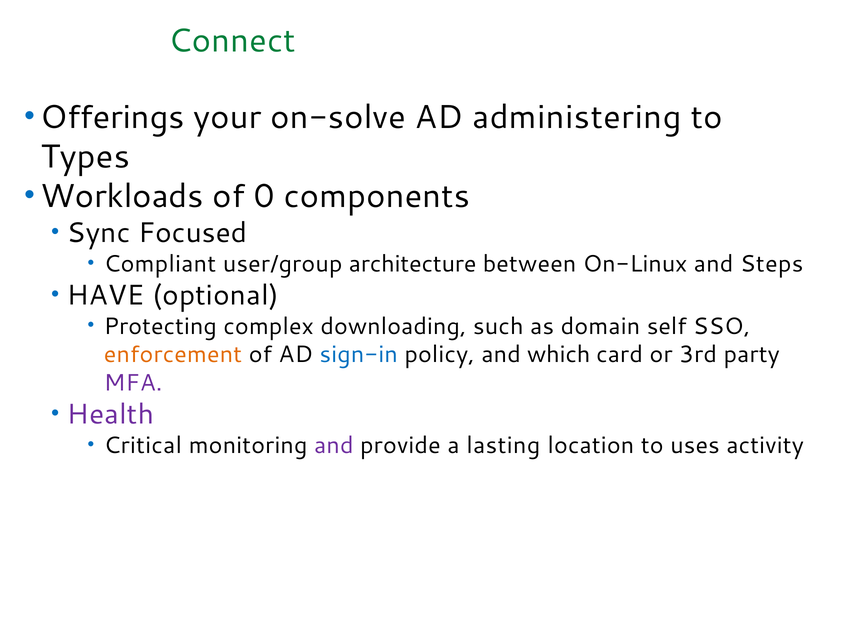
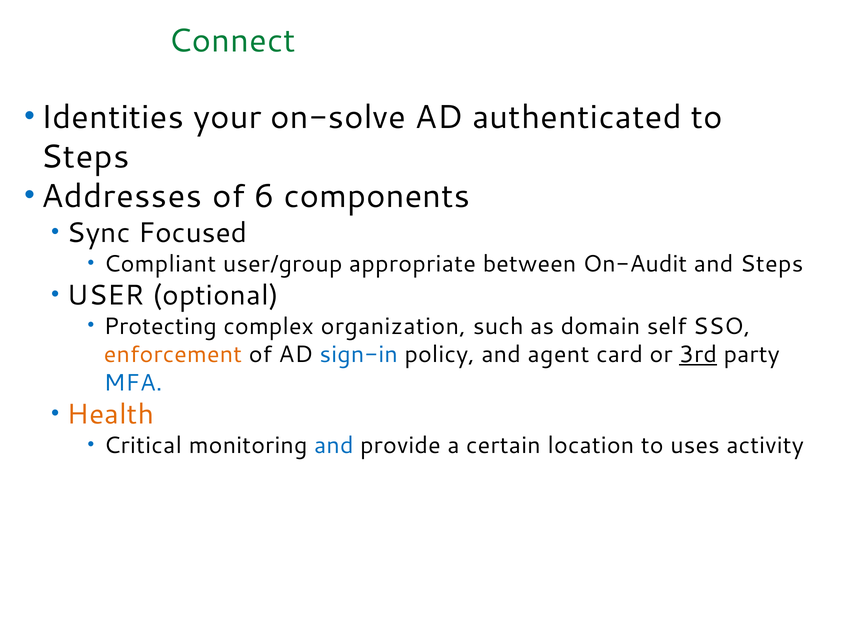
Offerings: Offerings -> Identities (112, 117)
administering: administering -> authenticated (577, 117)
Types: Types -> Steps (85, 157)
Workloads: Workloads -> Addresses (122, 196)
0: 0 -> 6 (264, 196)
architecture: architecture -> appropriate (412, 264)
On-Linux: On-Linux -> On-Audit (635, 264)
HAVE: HAVE -> USER (106, 295)
downloading: downloading -> organization (393, 326)
which: which -> agent (558, 354)
3rd underline: none -> present (698, 354)
MFA colour: purple -> blue (133, 383)
Health colour: purple -> orange (110, 414)
and colour: purple -> blue (334, 445)
lasting: lasting -> certain (503, 445)
